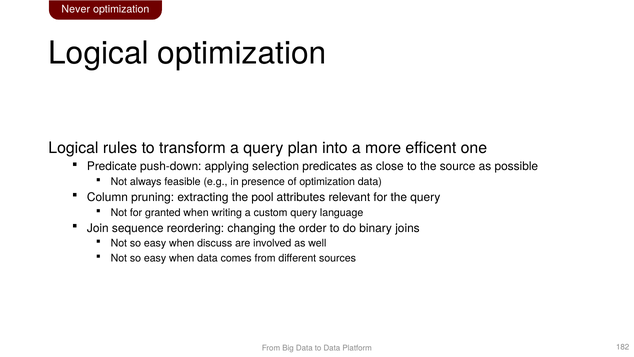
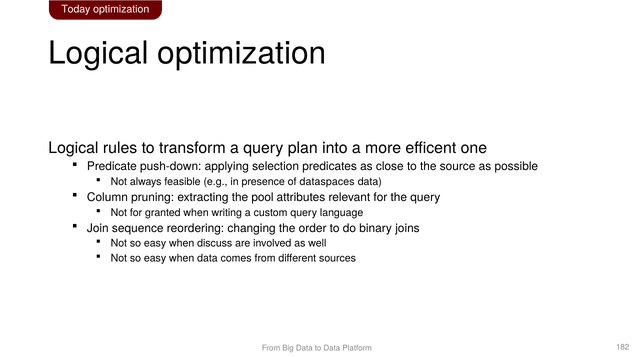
Never: Never -> Today (76, 9)
of optimization: optimization -> dataspaces (327, 182)
